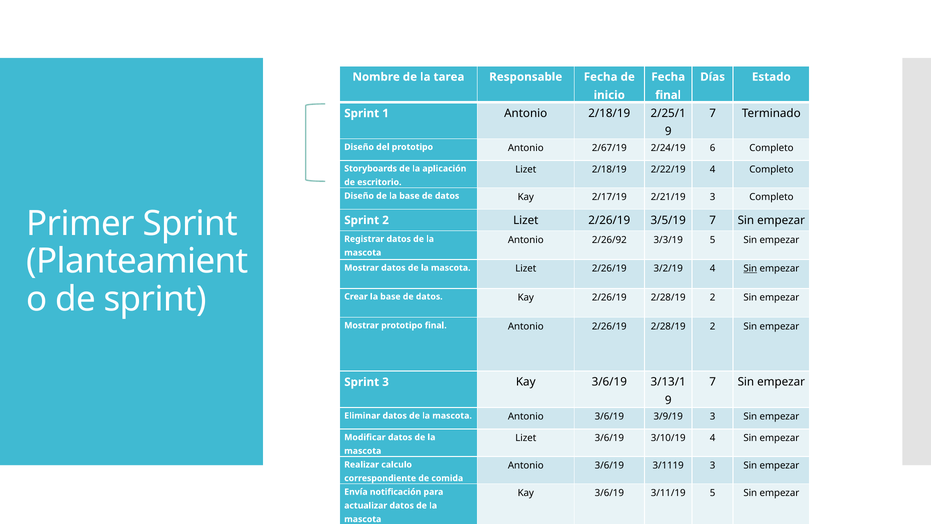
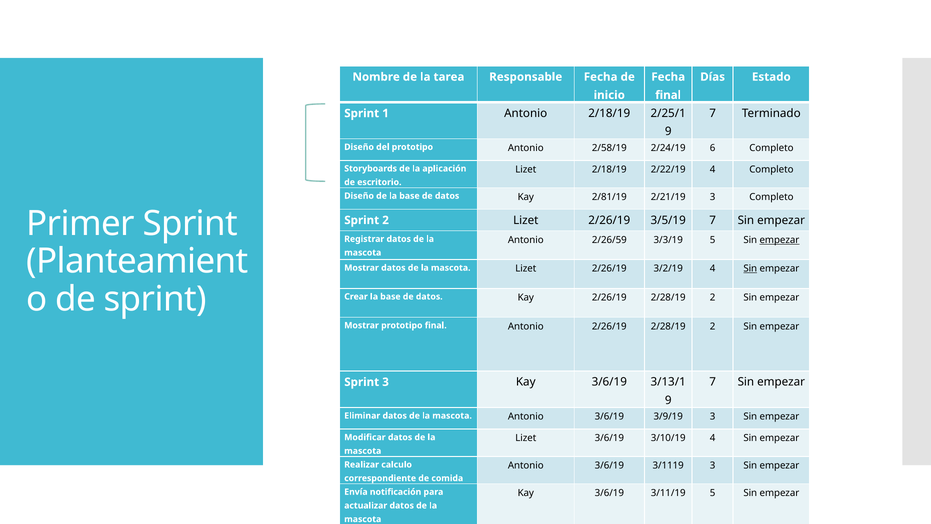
2/67/19: 2/67/19 -> 2/58/19 (609, 148)
2/17/19: 2/17/19 -> 2/81/19 (609, 197)
2/26/92: 2/26/92 -> 2/26/59 (609, 240)
empezar underline: none -> present (779, 240)
